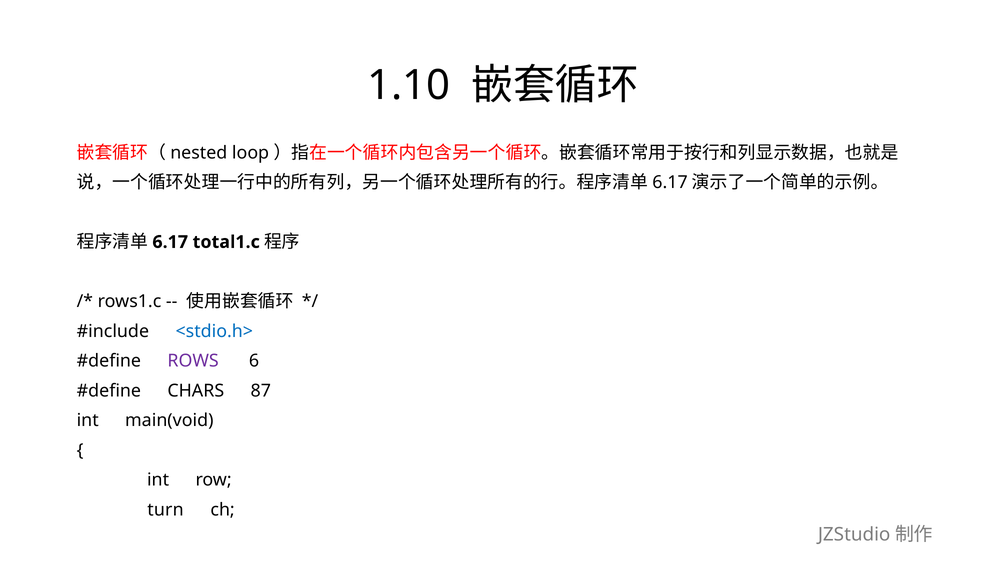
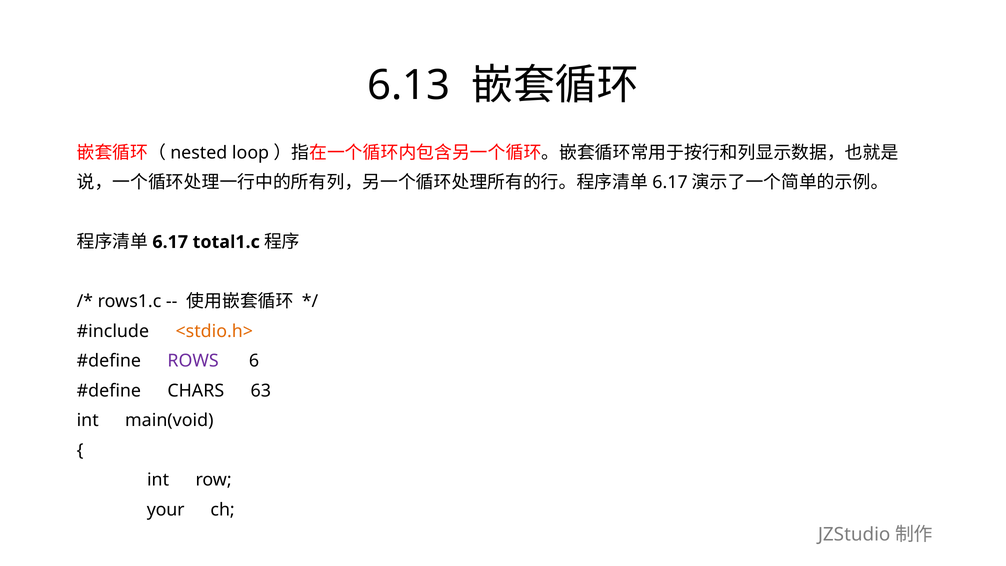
1.10: 1.10 -> 6.13 (409, 85)
<stdio.h> colour: blue -> orange (214, 331)
87: 87 -> 63 (261, 391)
turn: turn -> your (166, 510)
